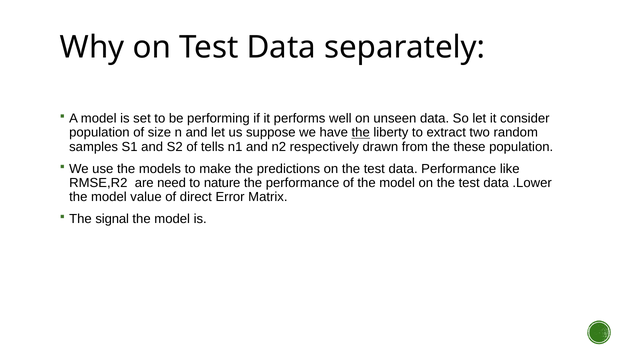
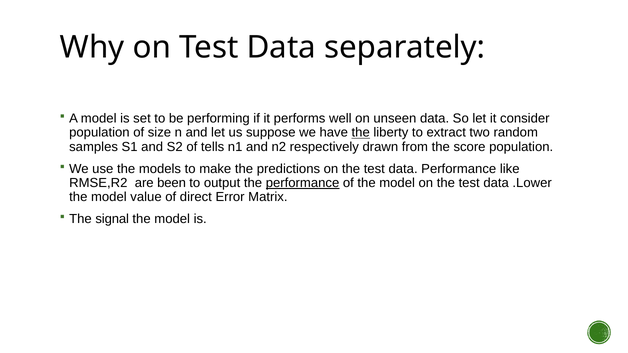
these: these -> score (470, 147)
need: need -> been (172, 183)
nature: nature -> output (222, 183)
performance underline: none -> present (303, 183)
